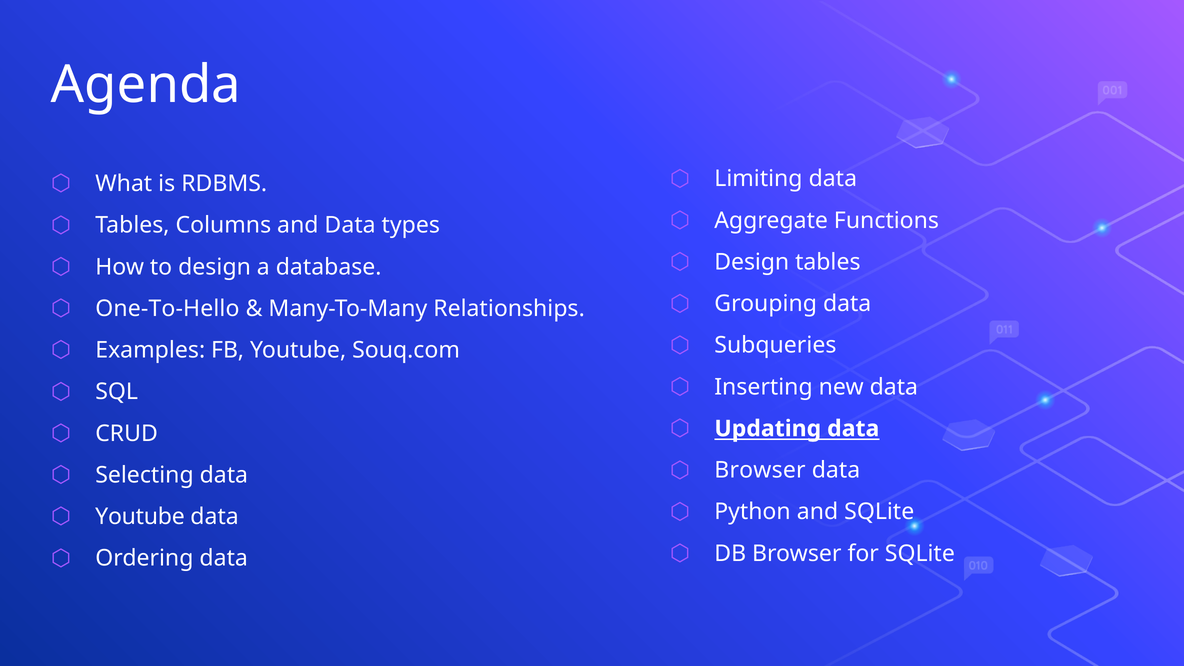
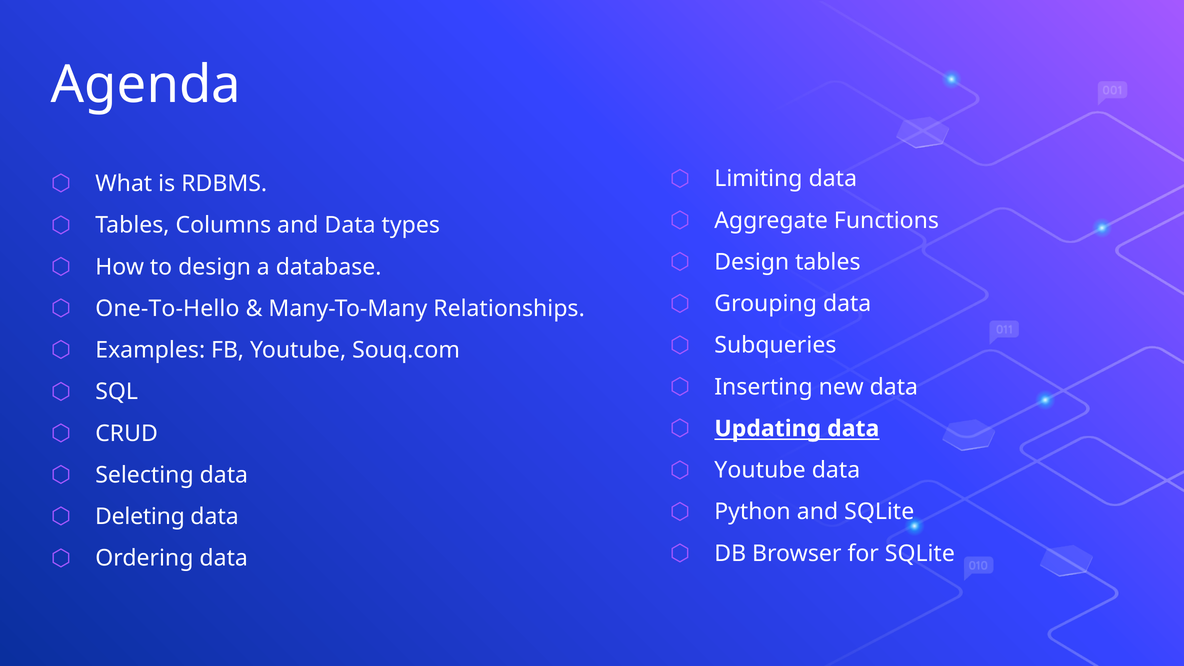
Browser: Browser -> Youtube (760, 470)
Youtube: Youtube -> Deleting (140, 517)
